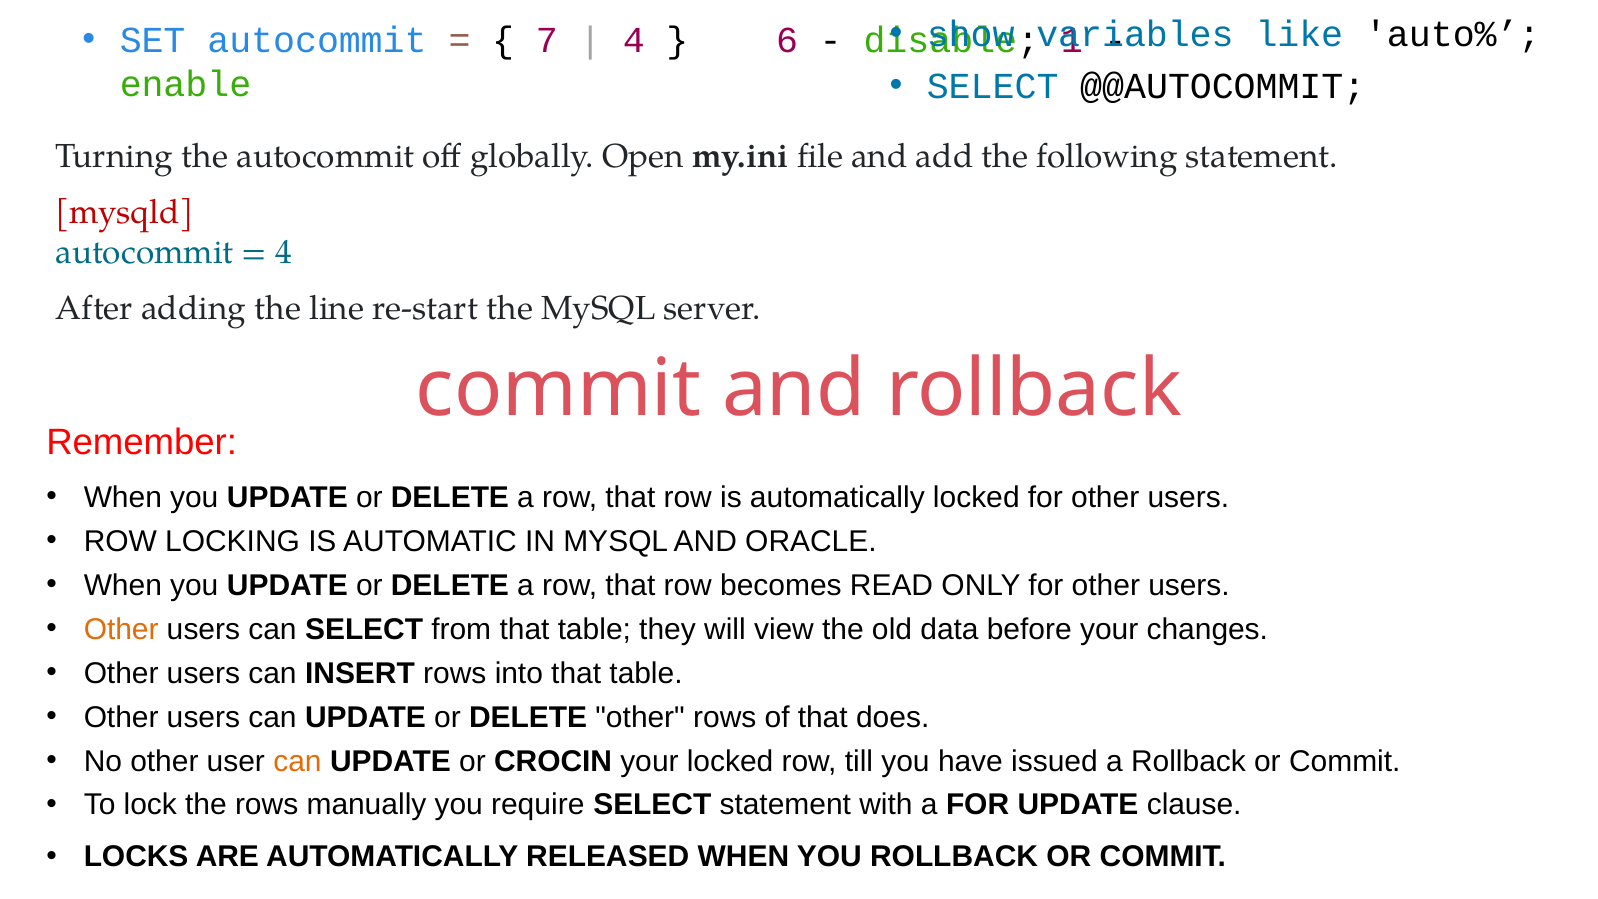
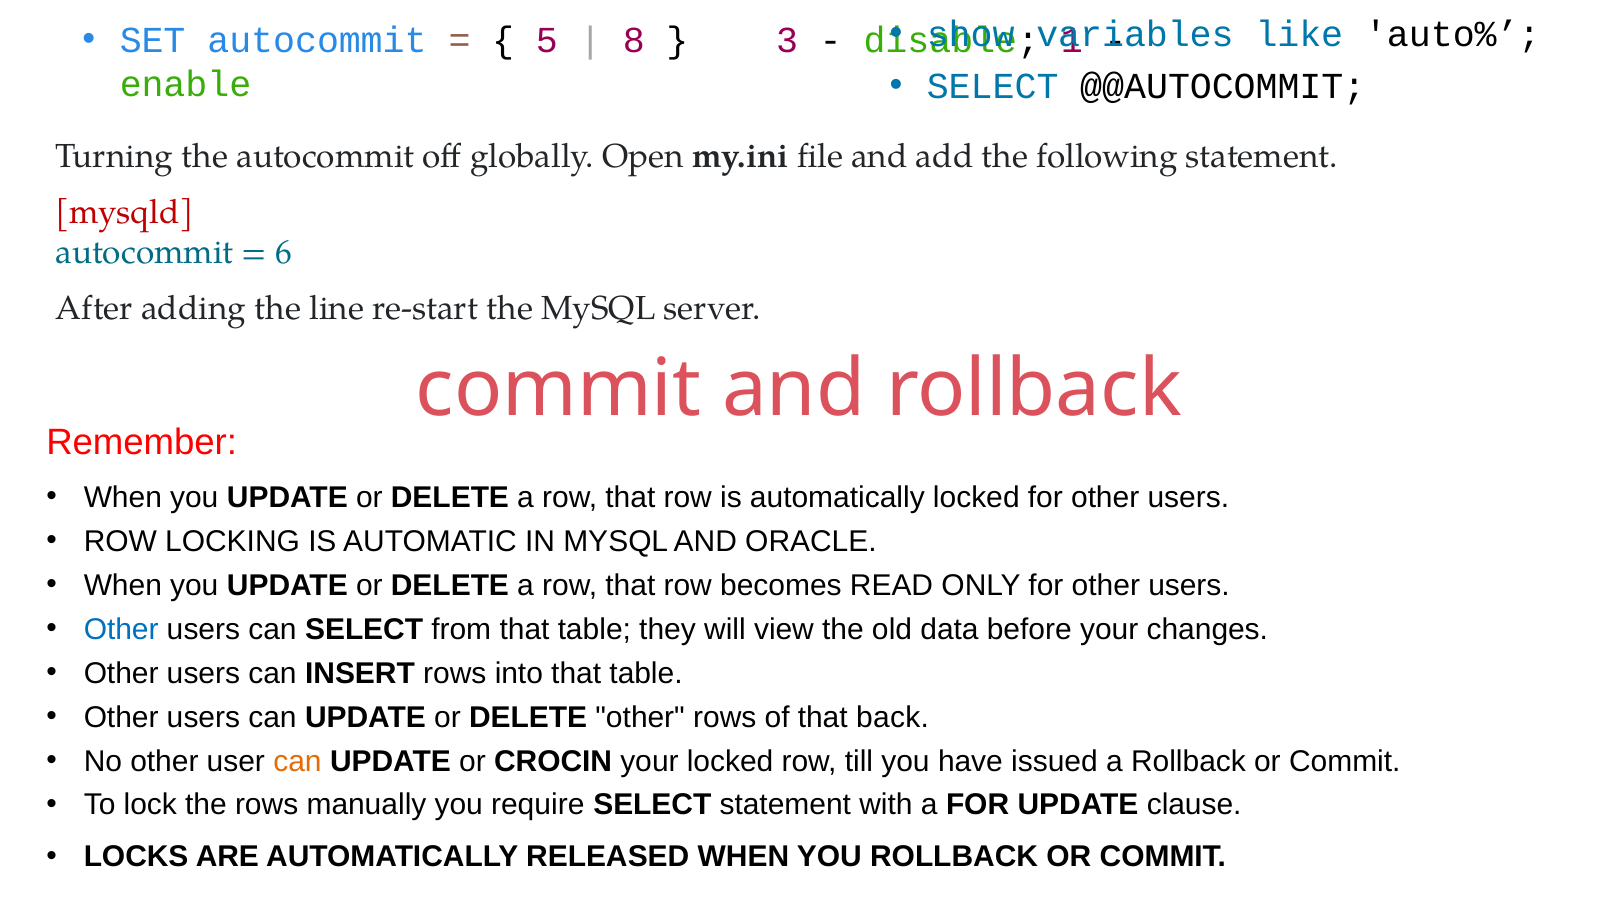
7: 7 -> 5 (547, 40)
4: 4 -> 8 (634, 40)
6: 6 -> 3 (787, 40)
4: 4 -> 6 (284, 253)
Other colour: orange -> blue (121, 629)
does: does -> back (893, 717)
